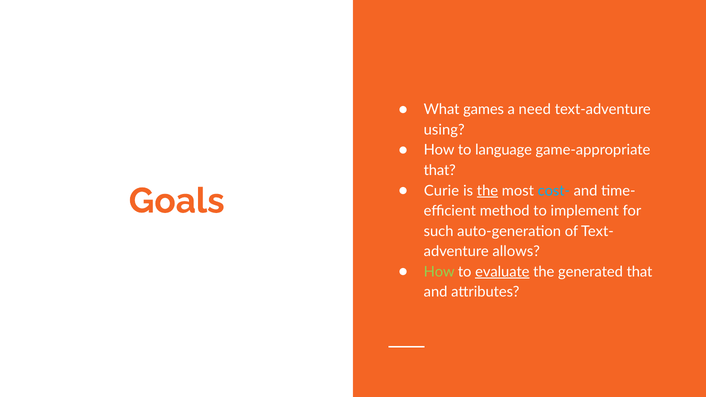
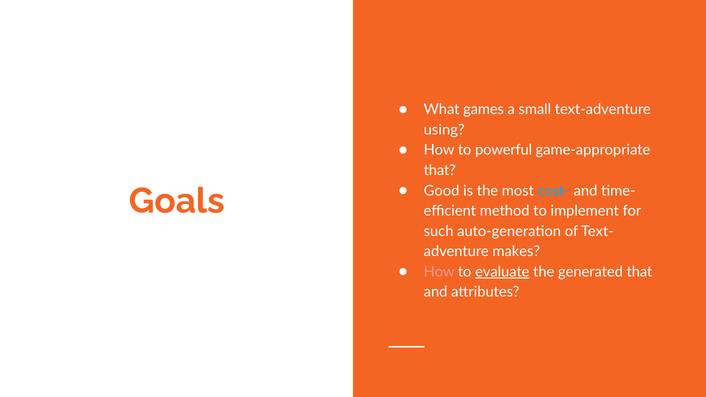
need: need -> small (535, 110)
language: language -> powerful (504, 150)
Curie: Curie -> Good (442, 191)
the underline: present -> none (487, 191)
allows: allows -> makes (516, 252)
How colour: light green -> pink (439, 272)
